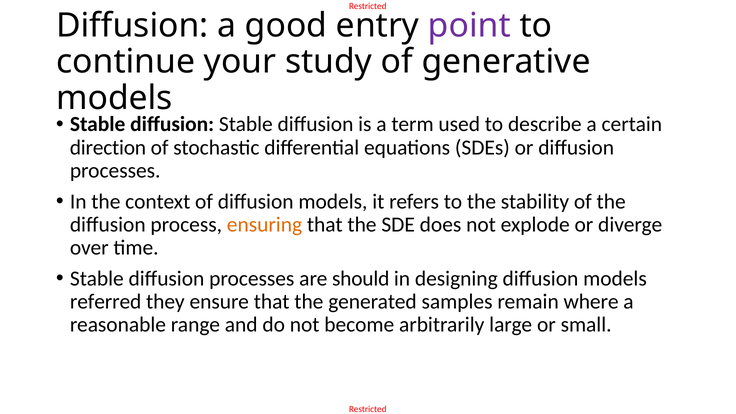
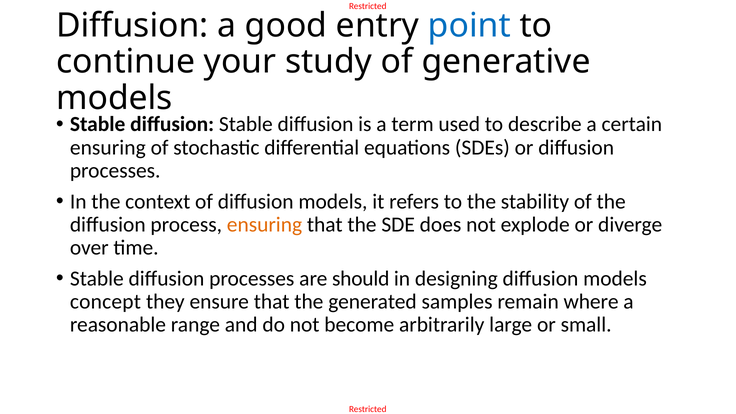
point colour: purple -> blue (469, 25)
direction: direction -> ensuring (108, 148)
referred: referred -> concept (105, 302)
